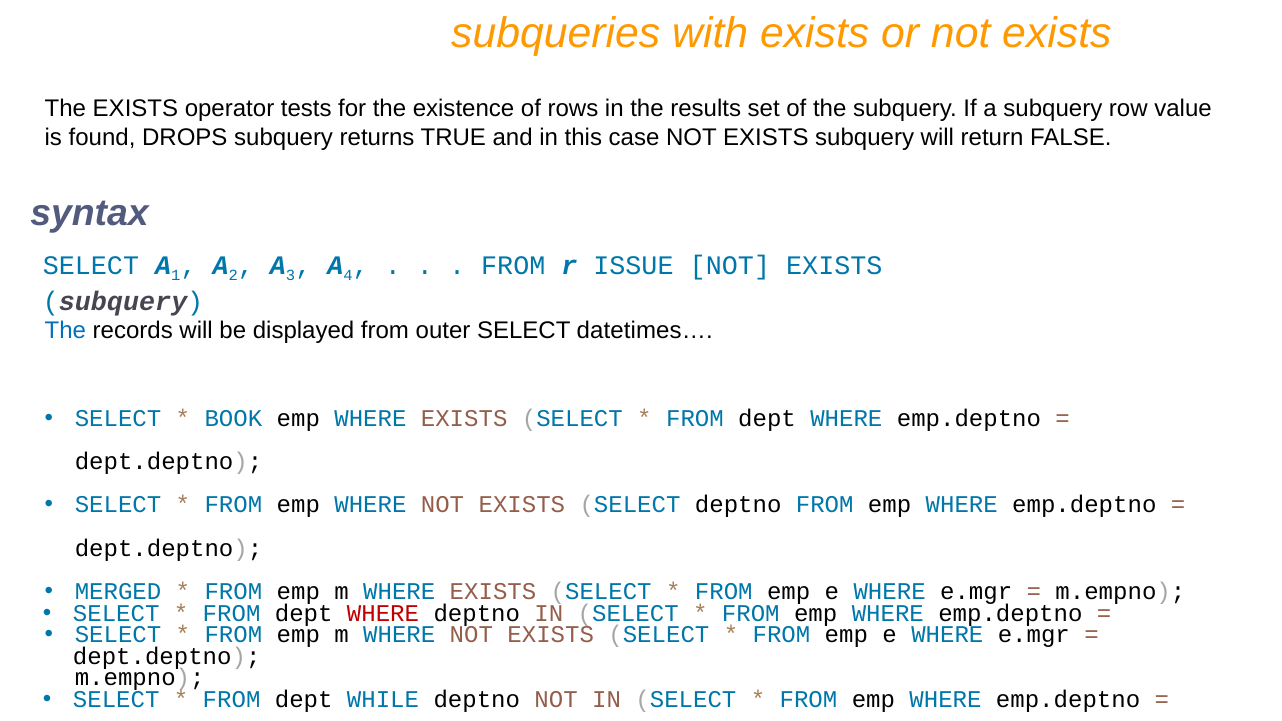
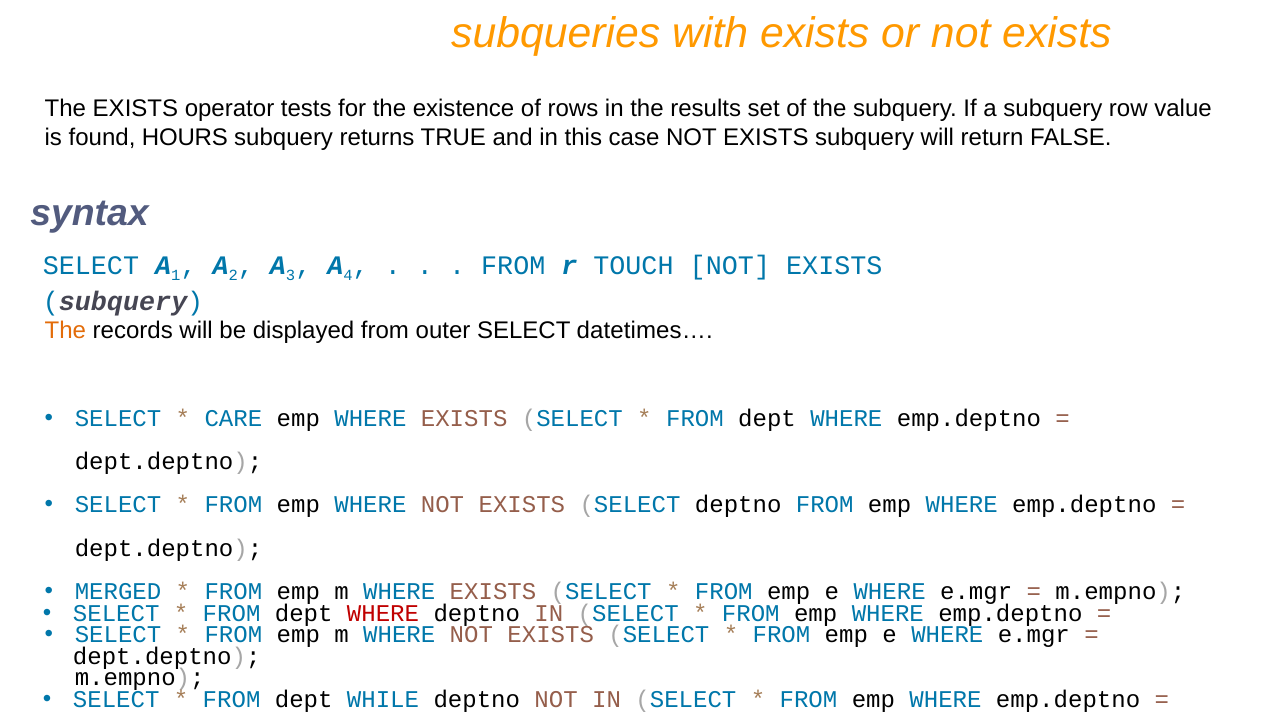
DROPS: DROPS -> HOURS (185, 138)
ISSUE: ISSUE -> TOUCH (633, 265)
The colour: blue -> orange (65, 330)
BOOK: BOOK -> CARE (233, 419)
